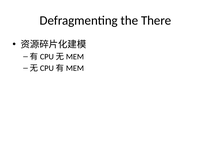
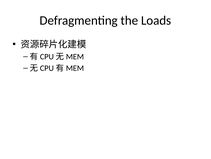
There: There -> Loads (156, 20)
